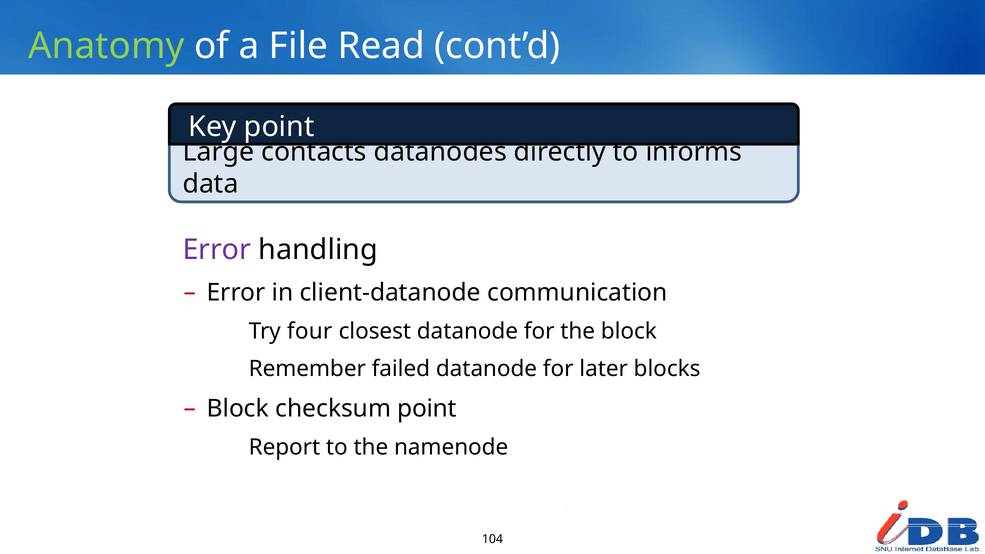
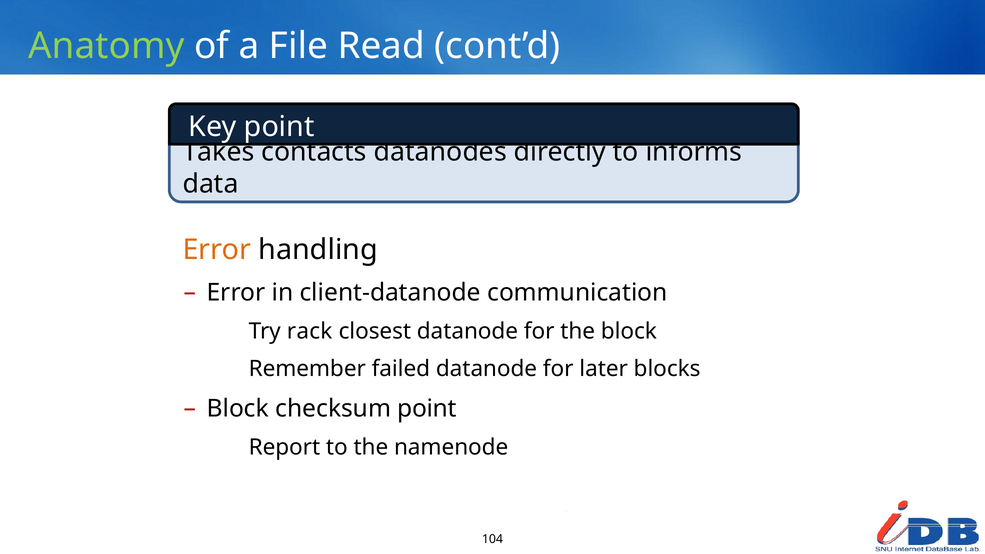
Large: Large -> Takes (218, 152)
Error colour: purple -> orange (217, 250)
four: four -> rack (310, 331)
